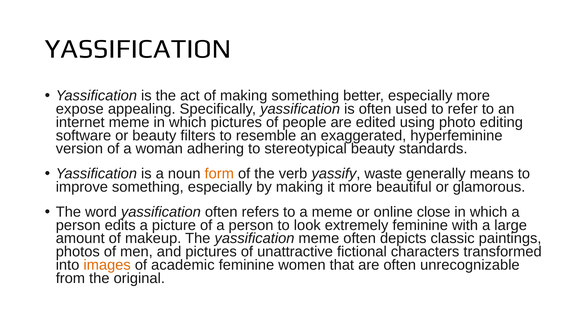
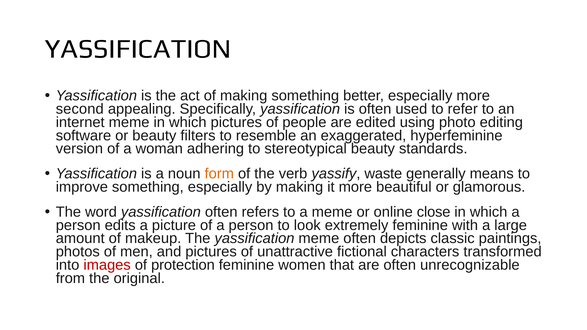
expose: expose -> second (80, 109)
images colour: orange -> red (107, 265)
academic: academic -> protection (183, 265)
